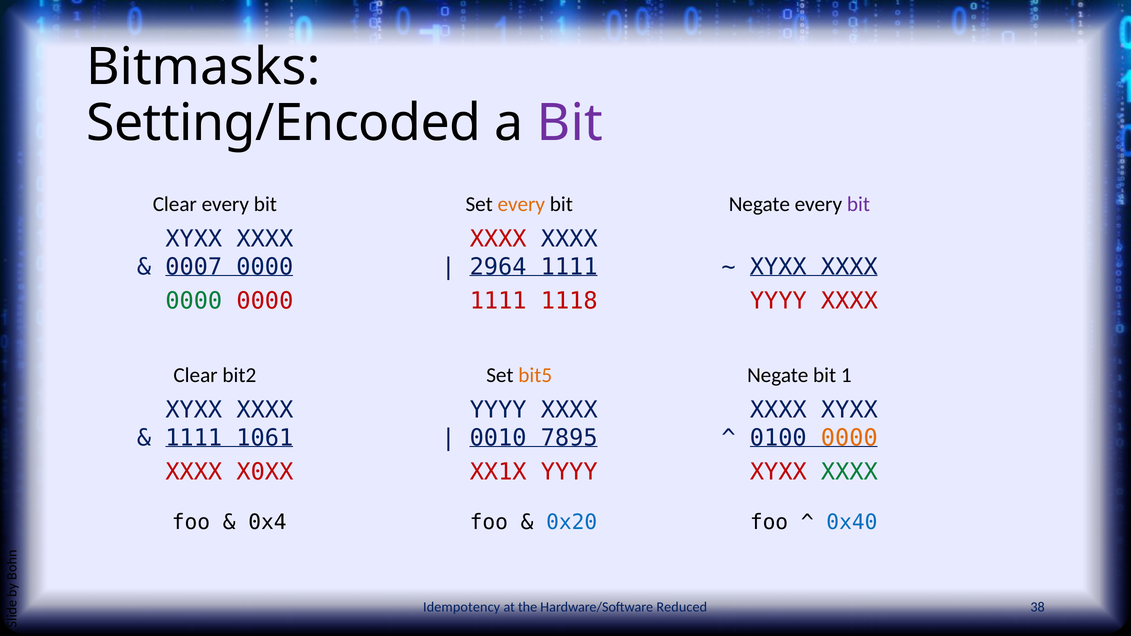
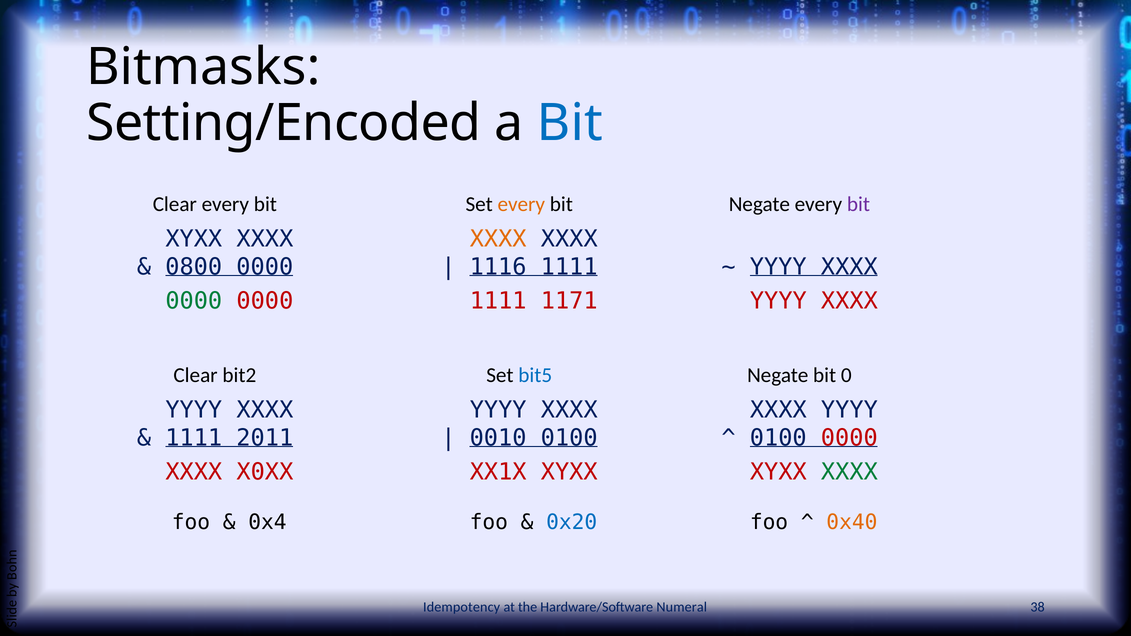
Bit colour: purple -> blue (570, 123)
XXXX colour: red -> orange (498, 239)
0007: 0007 -> 0800 (194, 267)
2964: 2964 -> 1116 (498, 267)
XYXX: XYXX -> YYYY (778, 267)
1118: 1118 -> 1171 (569, 301)
bit5 colour: orange -> blue (535, 375)
1: 1 -> 0 (846, 375)
XYXX: XYXX -> YYYY (194, 410)
XYXX: XYXX -> YYYY (849, 410)
1061: 1061 -> 2011 (265, 438)
0010 7895: 7895 -> 0100 (569, 438)
0000 colour: orange -> red (849, 438)
XX1X YYYY: YYYY -> XYXX (569, 472)
0x40 colour: blue -> orange (852, 523)
Reduced: Reduced -> Numeral (682, 607)
